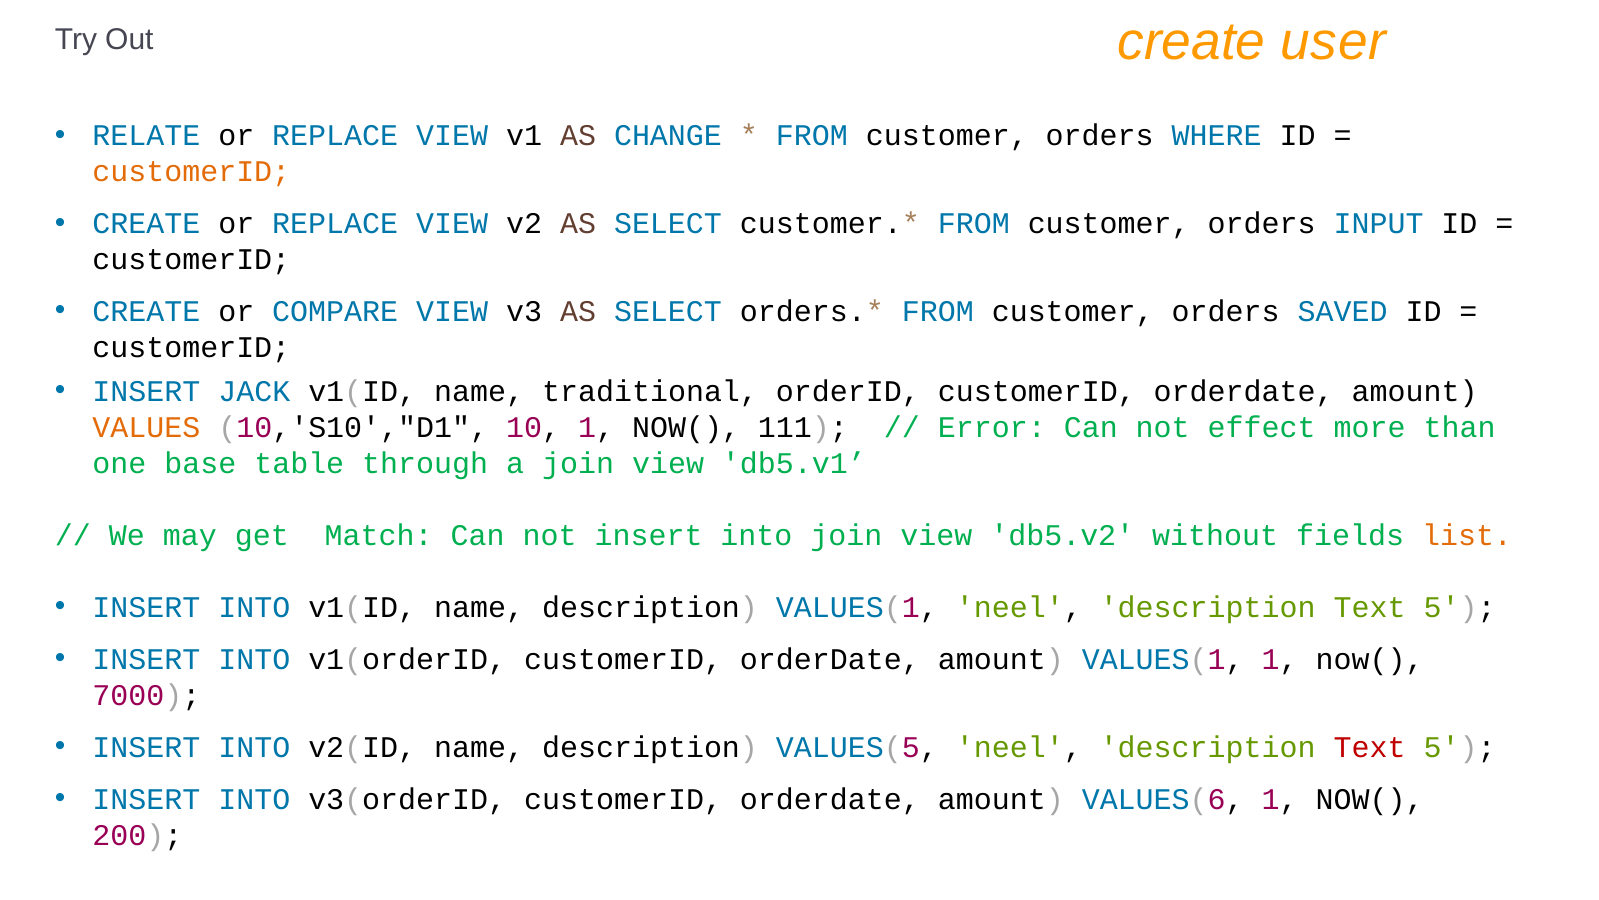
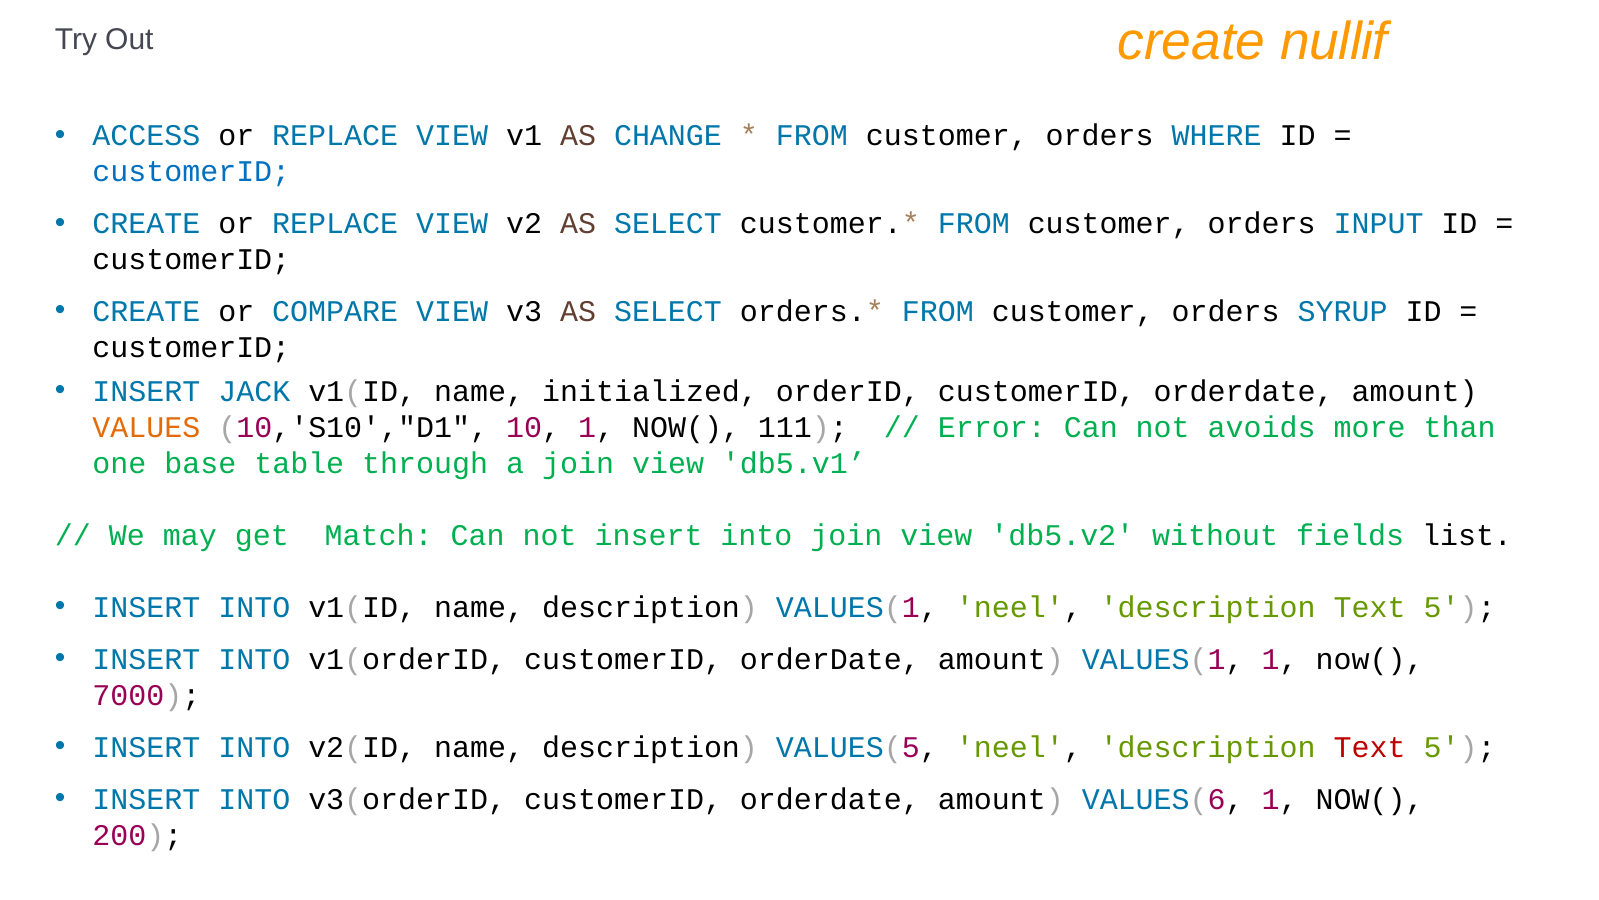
user: user -> nullif (1334, 42)
RELATE: RELATE -> ACCESS (146, 136)
customerID colour: orange -> blue (191, 172)
SAVED: SAVED -> SYRUP (1343, 311)
traditional: traditional -> initialized (650, 391)
effect: effect -> avoids (1262, 427)
list colour: orange -> black (1467, 535)
